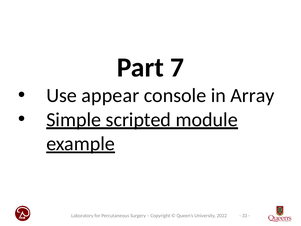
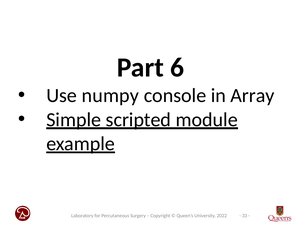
7: 7 -> 6 (177, 67)
appear: appear -> numpy (110, 95)
